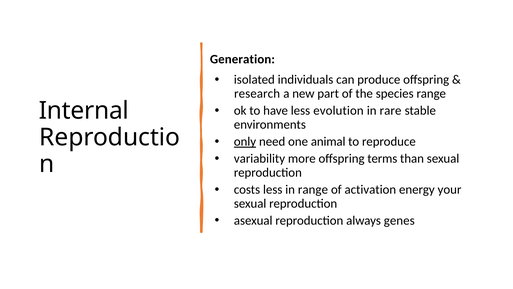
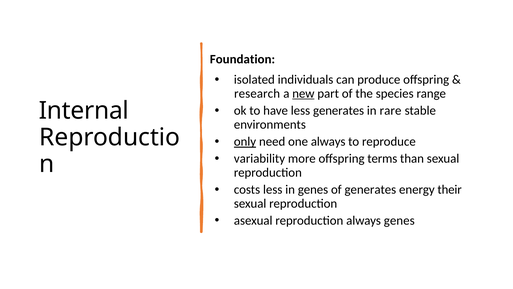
Generation: Generation -> Foundation (242, 59)
new underline: none -> present (303, 93)
less evolution: evolution -> generates (339, 110)
one animal: animal -> always (328, 141)
in range: range -> genes (313, 189)
of activation: activation -> generates (370, 189)
your: your -> their (450, 189)
